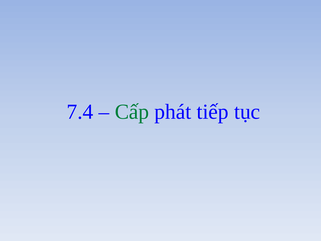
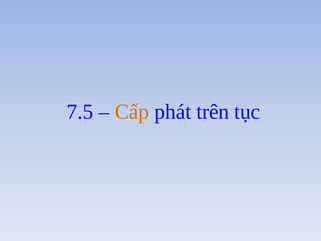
7.4: 7.4 -> 7.5 (80, 112)
Cấp colour: green -> orange (132, 112)
tiếp: tiếp -> trên (213, 112)
